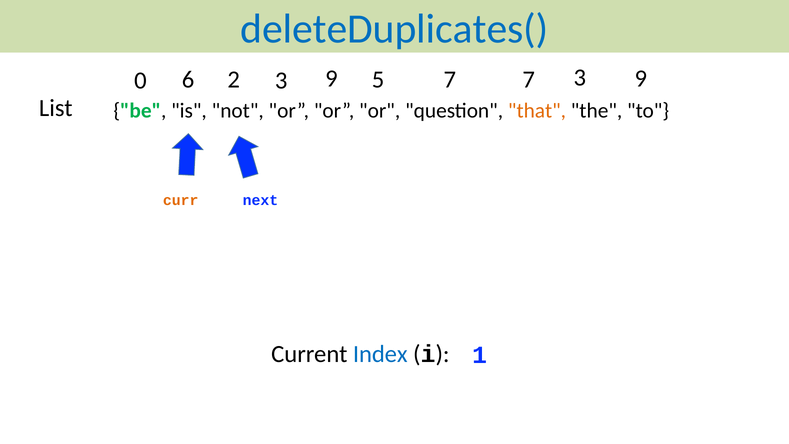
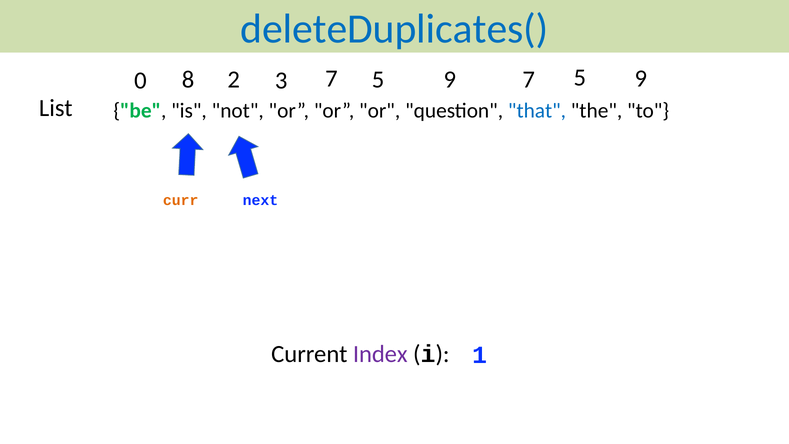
6: 6 -> 8 (188, 79)
2 3 9: 9 -> 7 (331, 79)
7: 7 -> 9 (450, 79)
3: 3 -> 5 (580, 78)
that colour: orange -> blue (537, 111)
Index colour: blue -> purple (380, 354)
